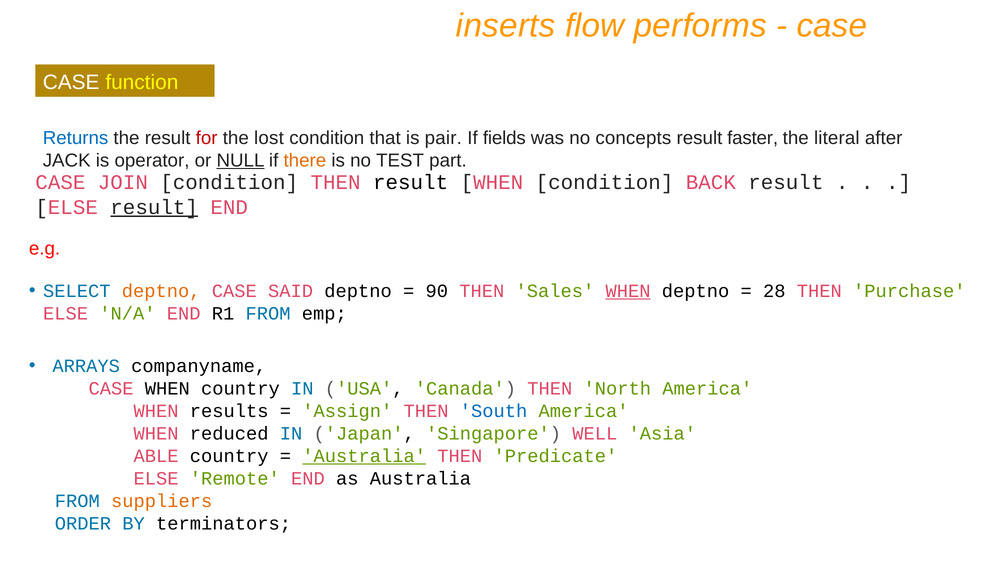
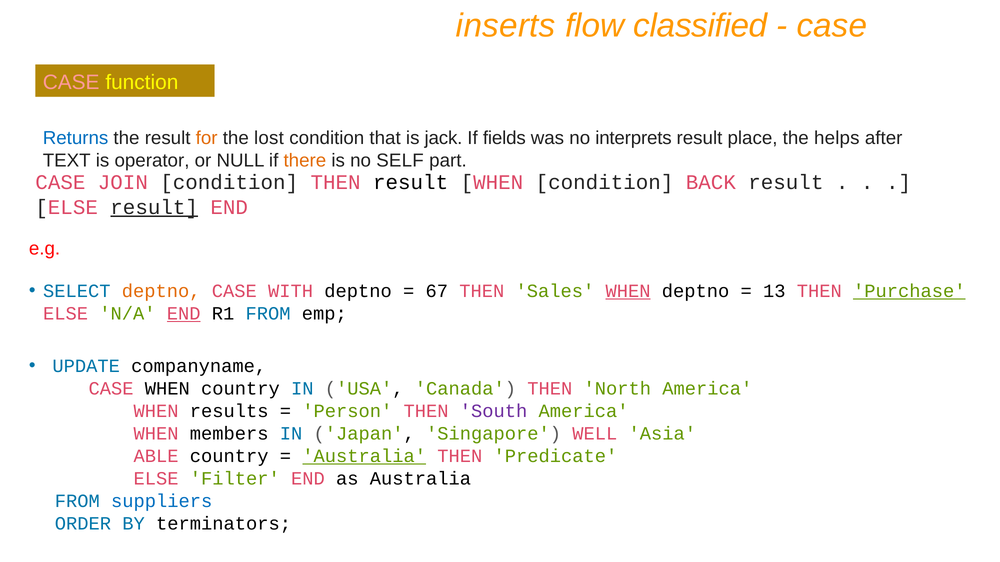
performs: performs -> classified (700, 26)
CASE colour: white -> pink (71, 82)
for colour: red -> orange (207, 138)
pair: pair -> jack (443, 138)
concepts: concepts -> interprets (633, 138)
faster: faster -> place (753, 138)
literal: literal -> helps (837, 138)
JACK: JACK -> TEXT (67, 161)
NULL underline: present -> none (241, 161)
TEST: TEST -> SELF (400, 161)
SAID: SAID -> WITH (291, 291)
90: 90 -> 67 (437, 291)
28: 28 -> 13 (774, 291)
Purchase underline: none -> present (909, 291)
END underline: none -> present (184, 314)
ARRAYS: ARRAYS -> UPDATE (86, 366)
Assign: Assign -> Person (347, 411)
South colour: blue -> purple (494, 411)
reduced: reduced -> members (229, 434)
Remote: Remote -> Filter (235, 479)
suppliers colour: orange -> blue (162, 501)
